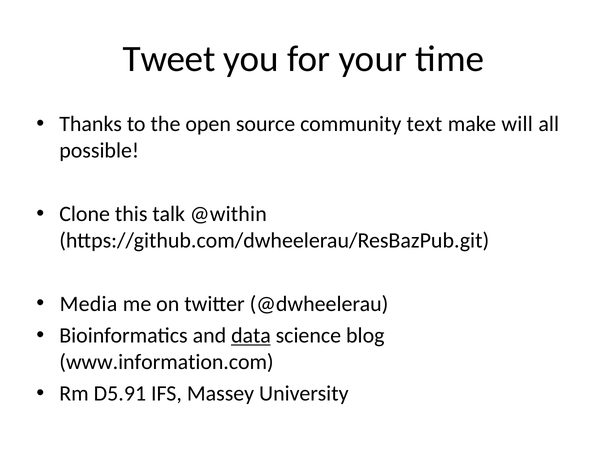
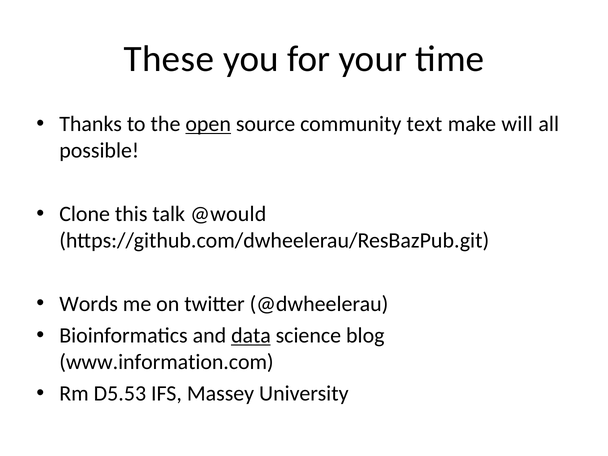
Tweet: Tweet -> These (169, 59)
open underline: none -> present (208, 124)
@within: @within -> @would (228, 214)
Media: Media -> Words (89, 304)
D5.91: D5.91 -> D5.53 (120, 394)
